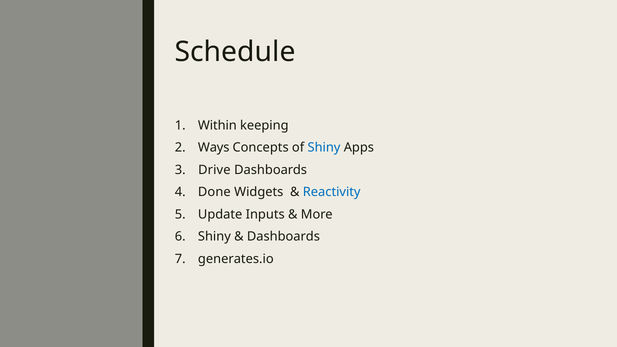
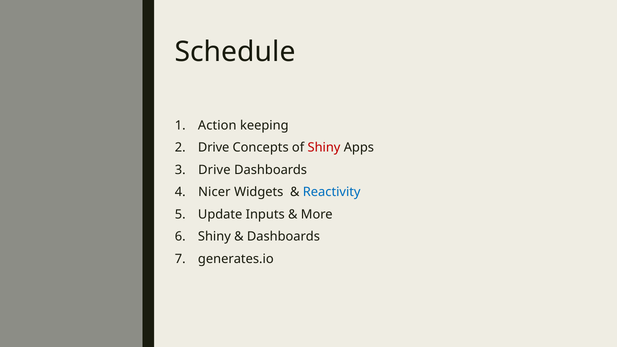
Within: Within -> Action (217, 125)
Ways: Ways -> Drive (214, 148)
Shiny colour: blue -> red (324, 148)
Done: Done -> Nicer (214, 192)
